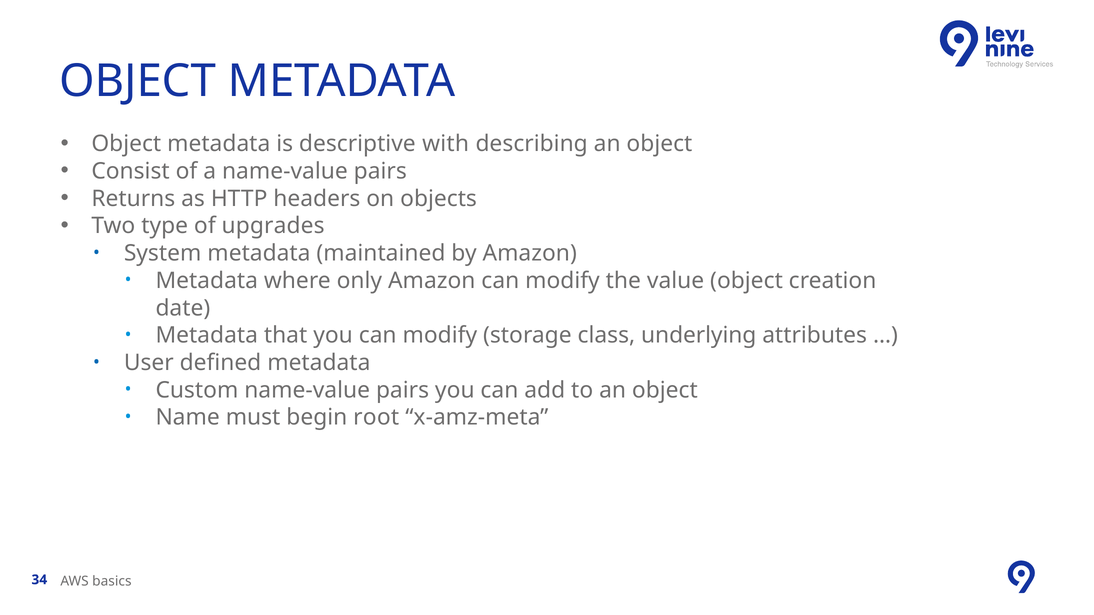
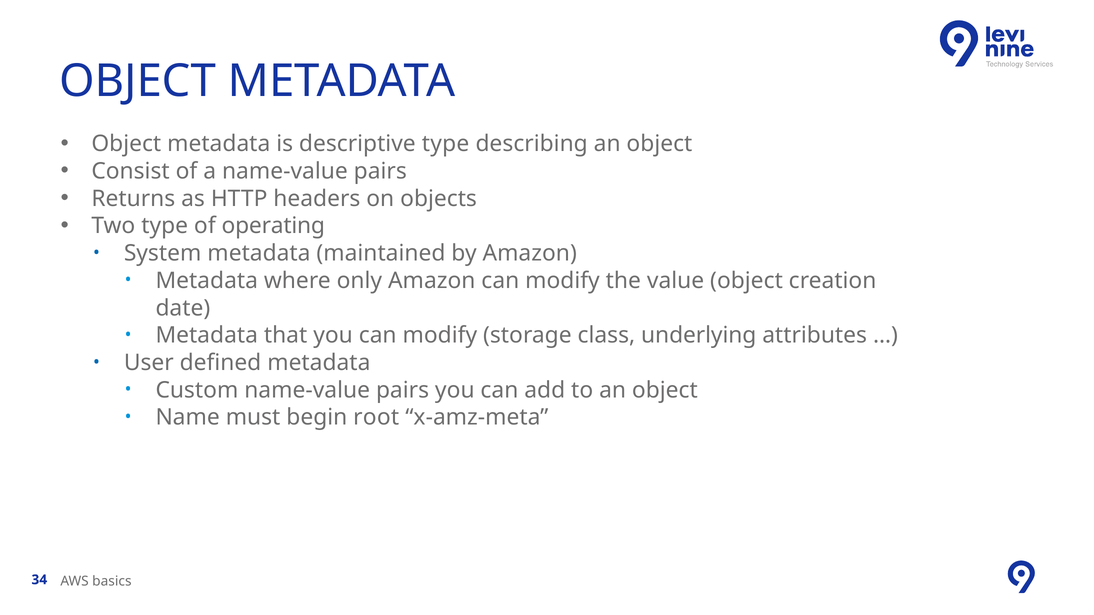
descriptive with: with -> type (446, 144)
upgrades: upgrades -> operating (273, 226)
